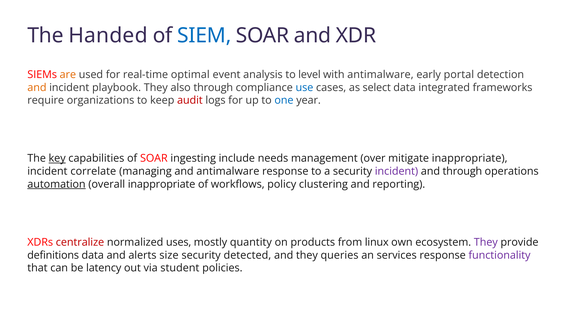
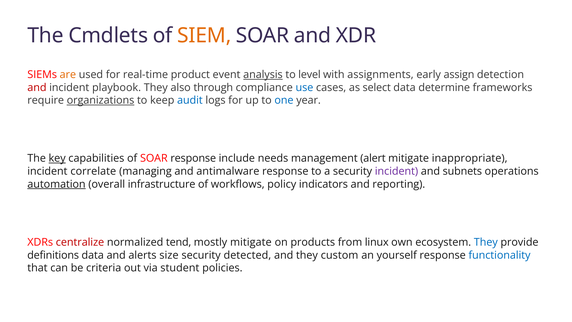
Handed: Handed -> Cmdlets (108, 36)
SIEM colour: blue -> orange (204, 36)
optimal: optimal -> product (190, 75)
analysis underline: none -> present (263, 75)
with antimalware: antimalware -> assignments (380, 75)
portal: portal -> assign (459, 75)
and colour: orange -> red (37, 87)
integrated: integrated -> determine (444, 87)
organizations underline: none -> present (101, 100)
audit colour: red -> blue (190, 100)
SOAR ingesting: ingesting -> response (193, 158)
over: over -> alert (373, 158)
and through: through -> subnets (462, 171)
overall inappropriate: inappropriate -> infrastructure (162, 184)
clustering: clustering -> indicators (323, 184)
uses: uses -> tend (179, 242)
mostly quantity: quantity -> mitigate (251, 242)
They colour: purple -> blue (486, 242)
queries: queries -> custom (340, 255)
services: services -> yourself (397, 255)
functionality colour: purple -> blue (499, 255)
latency: latency -> criteria (104, 268)
